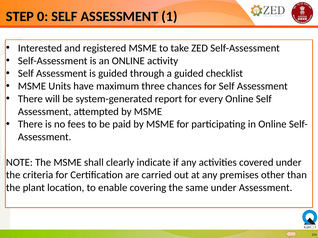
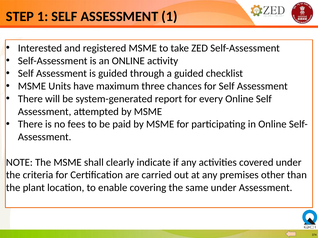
STEP 0: 0 -> 1 (43, 16)
